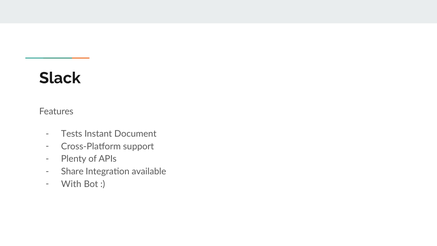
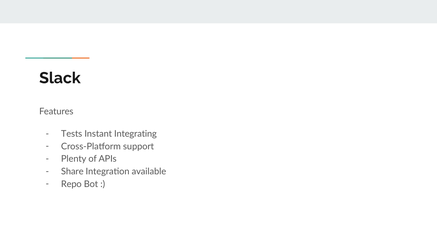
Document: Document -> Integrating (135, 134)
With: With -> Repo (71, 184)
